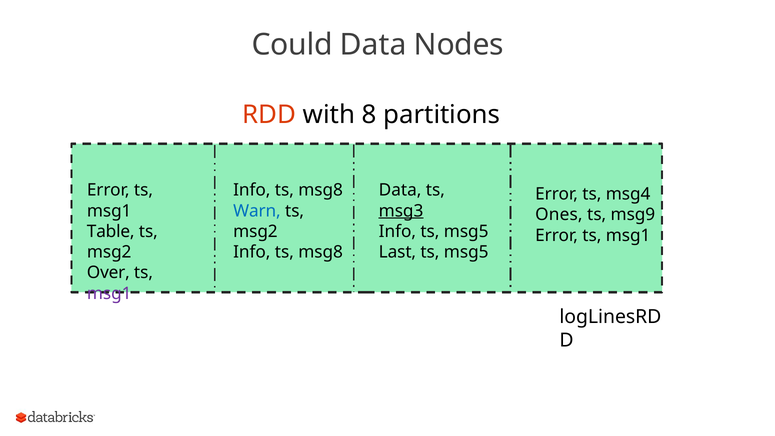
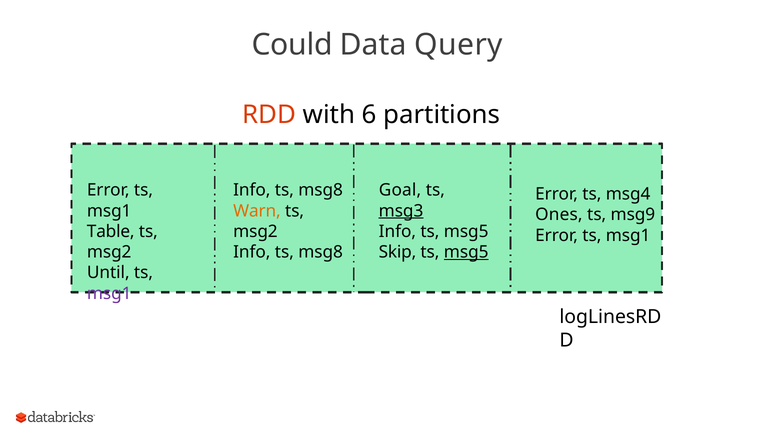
Nodes: Nodes -> Query (459, 45)
8: 8 -> 6 (369, 114)
Data: Data -> Goal (400, 190)
Warn colour: blue -> orange (257, 211)
Last: Last -> Skip (397, 252)
msg5 underline: none -> present (466, 252)
Over: Over -> Until (108, 273)
